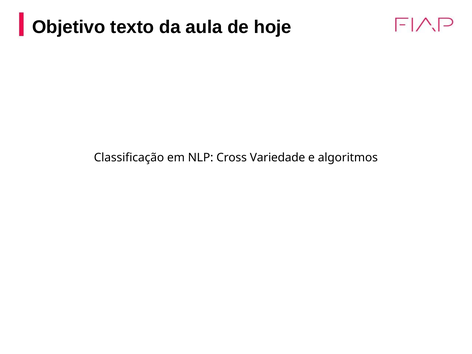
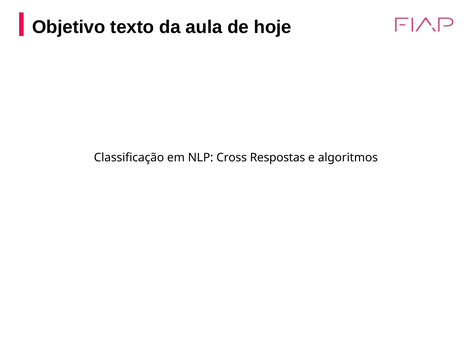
Variedade: Variedade -> Respostas (278, 157)
